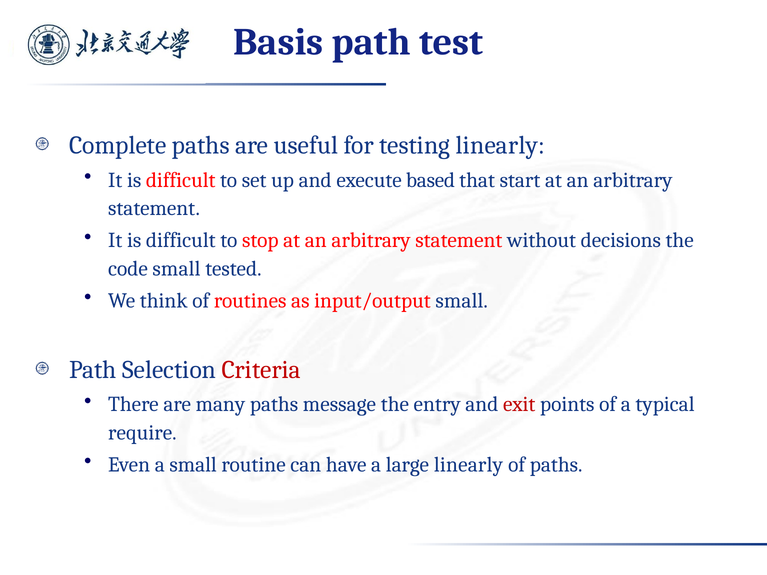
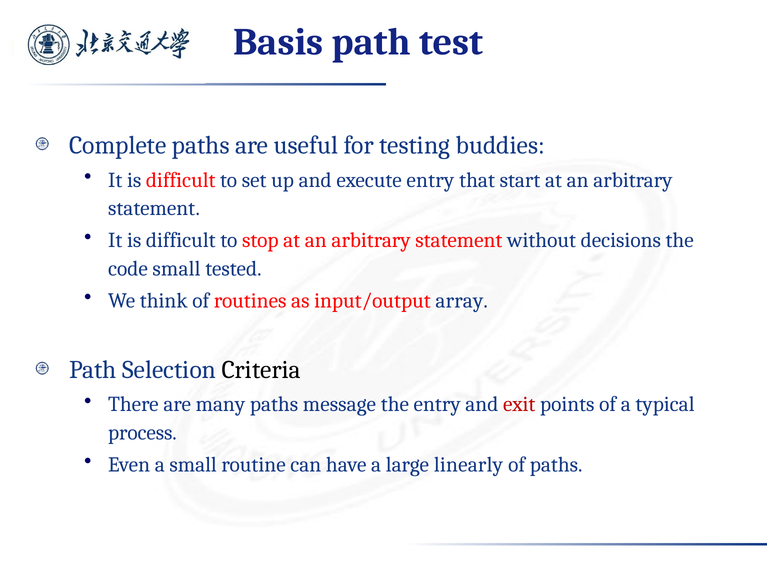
testing linearly: linearly -> buddies (500, 145)
execute based: based -> entry (430, 180)
input/output small: small -> array (462, 301)
Criteria colour: red -> black (261, 370)
require: require -> process (142, 433)
